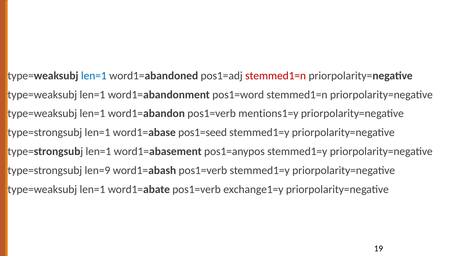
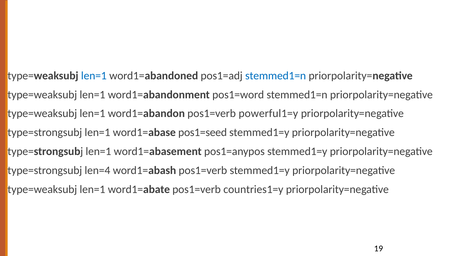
stemmed1=n colour: red -> blue (276, 76)
mentions1=y: mentions1=y -> powerful1=y (268, 114)
len=9: len=9 -> len=4 (97, 170)
exchange1=y: exchange1=y -> countries1=y (253, 189)
